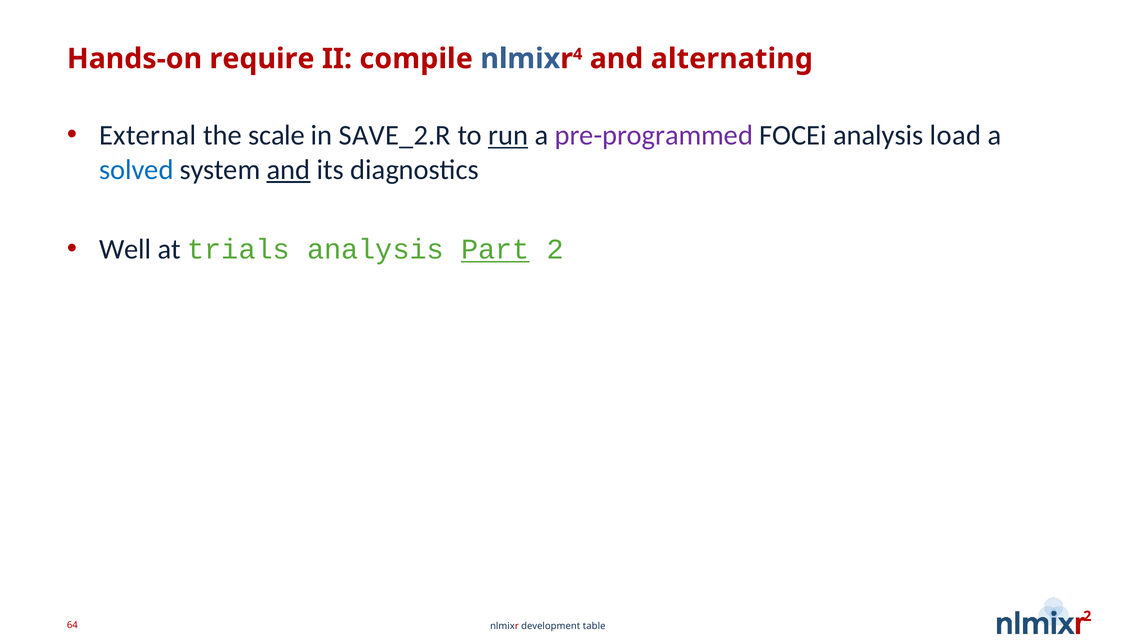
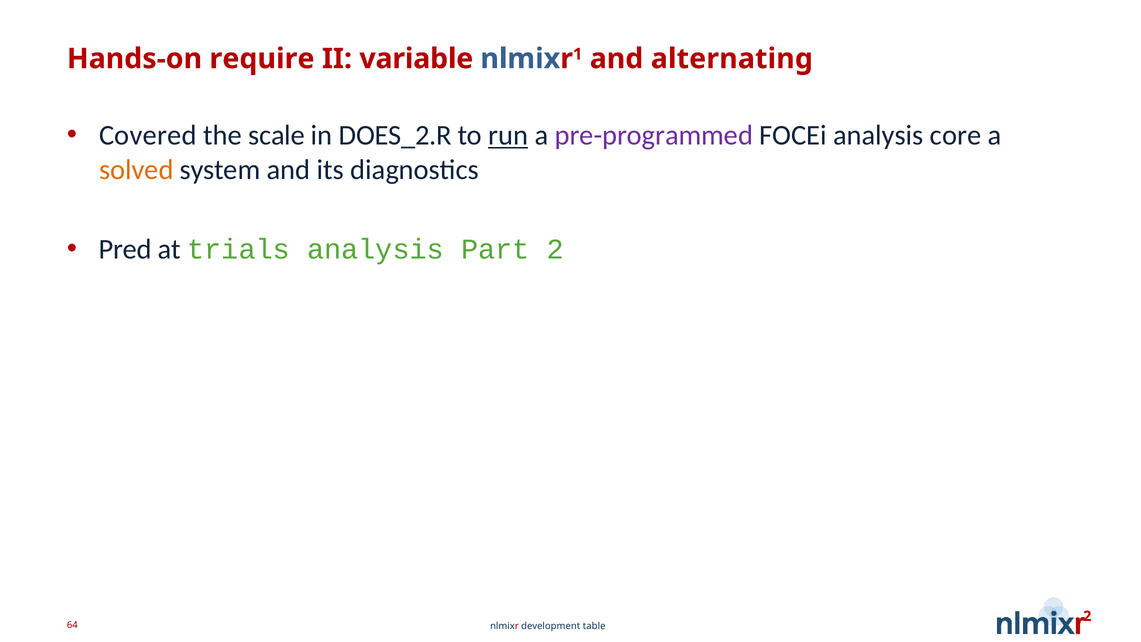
compile: compile -> variable (416, 59)
4: 4 -> 1 (578, 54)
External: External -> Covered (148, 135)
SAVE_2.R: SAVE_2.R -> DOES_2.R (395, 135)
load: load -> core (956, 135)
solved colour: blue -> orange (136, 170)
and underline: present -> none (289, 170)
Well: Well -> Pred (125, 249)
Part underline: present -> none (495, 249)
